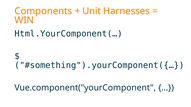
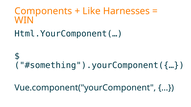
Unit: Unit -> Like (92, 11)
